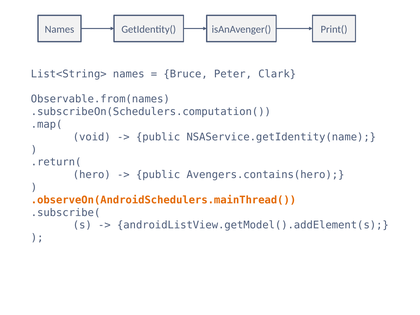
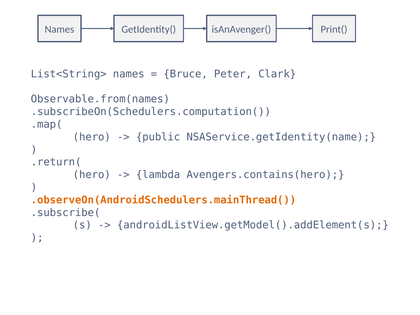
void: void -> hero (92, 137)
public: public -> lambda (158, 175)
